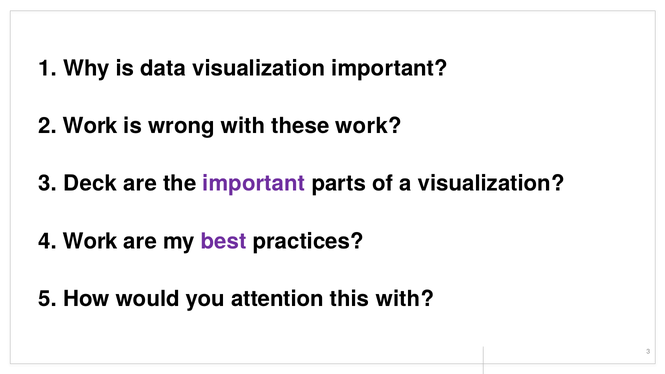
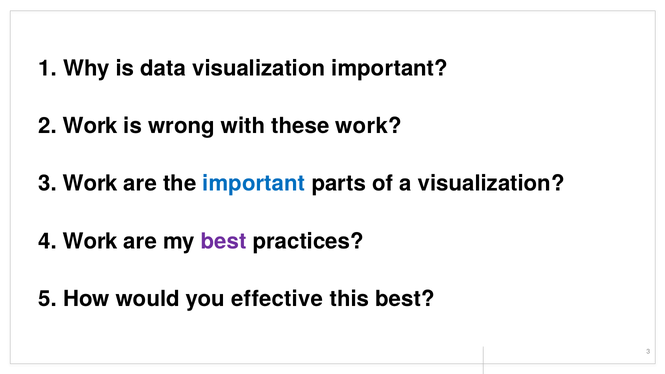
3 Deck: Deck -> Work (90, 184)
important colour: purple -> blue (254, 184)
attention: attention -> effective (277, 299)
this with: with -> best (405, 299)
